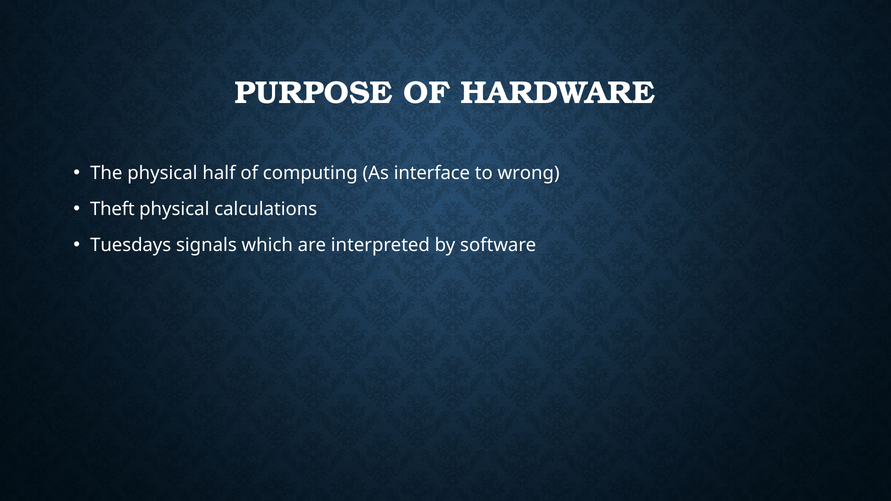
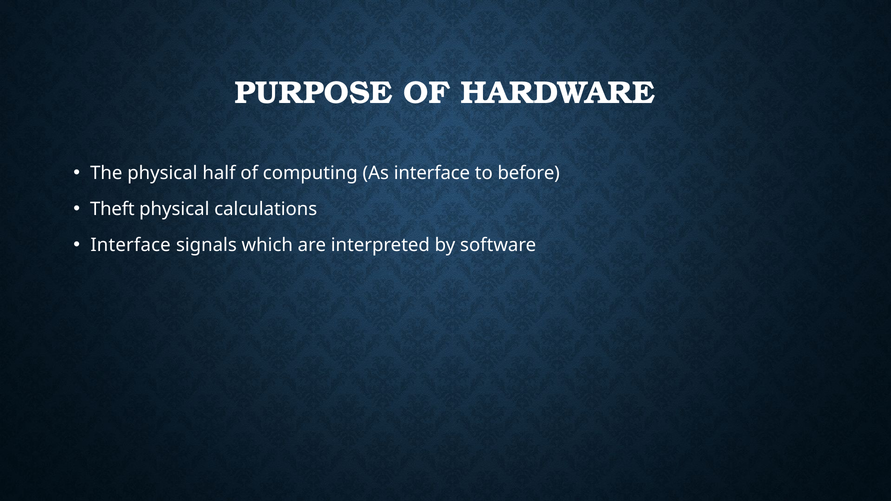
wrong: wrong -> before (529, 173)
Tuesdays: Tuesdays -> Interface (131, 245)
